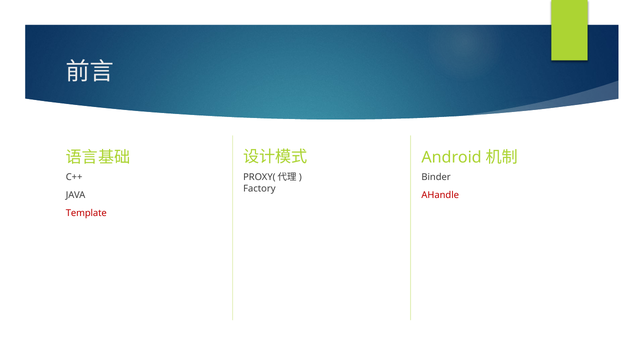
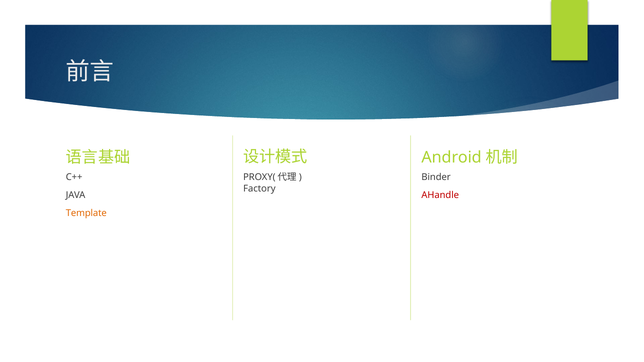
Template colour: red -> orange (86, 213)
